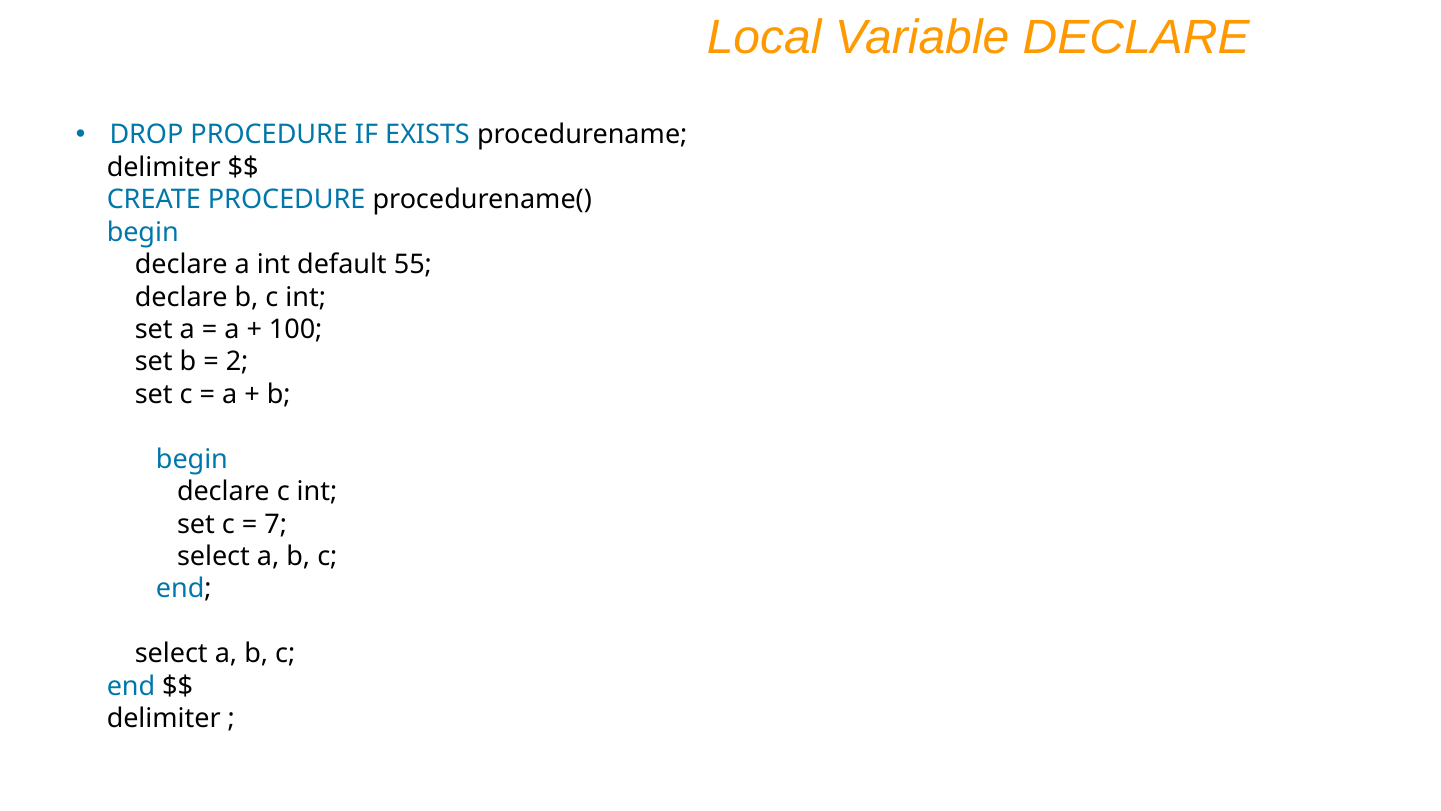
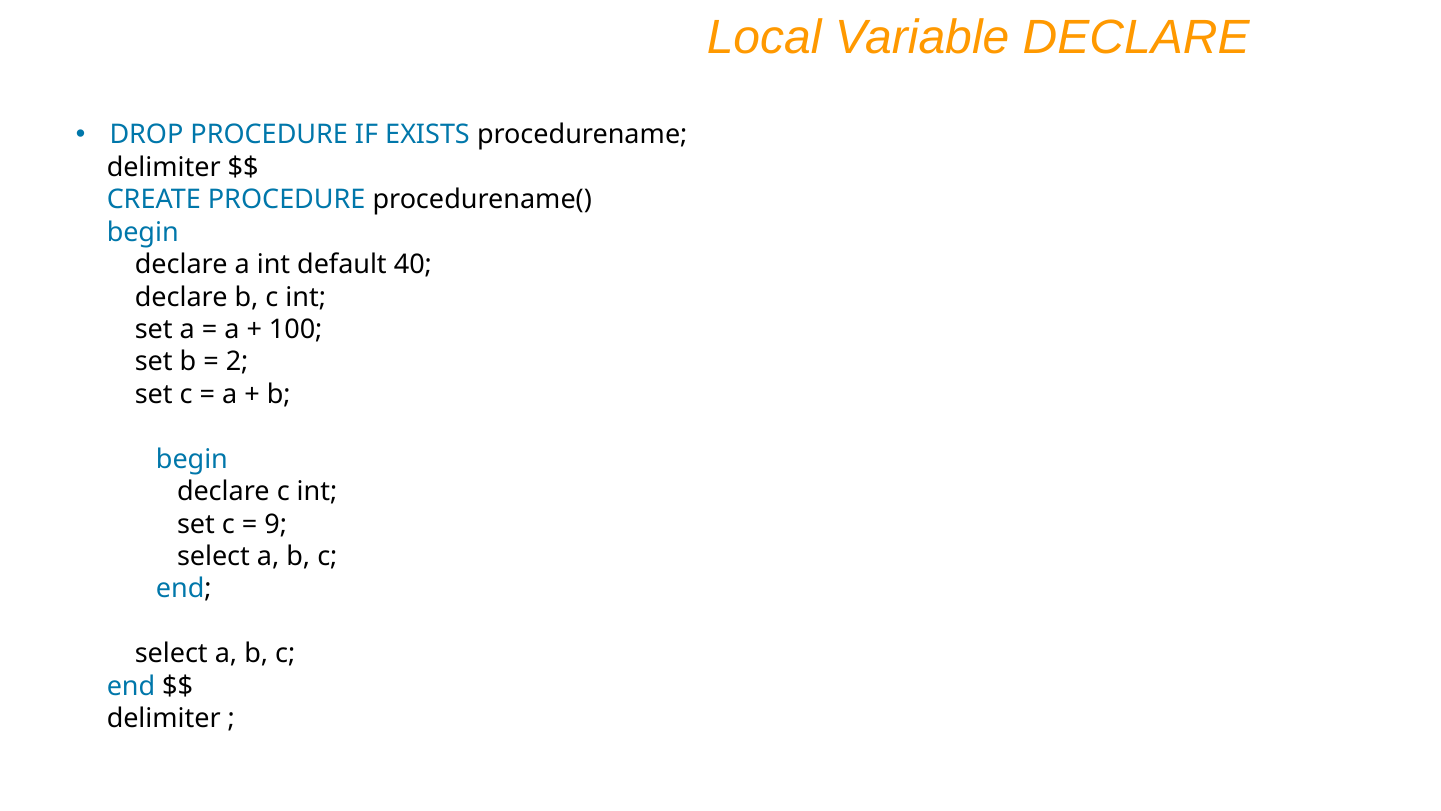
55: 55 -> 40 (413, 265)
7: 7 -> 9 (276, 524)
